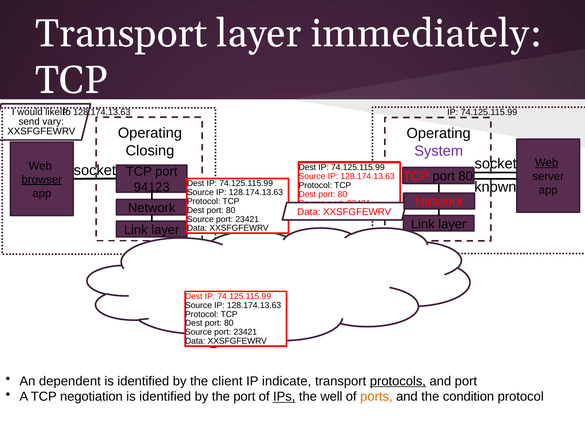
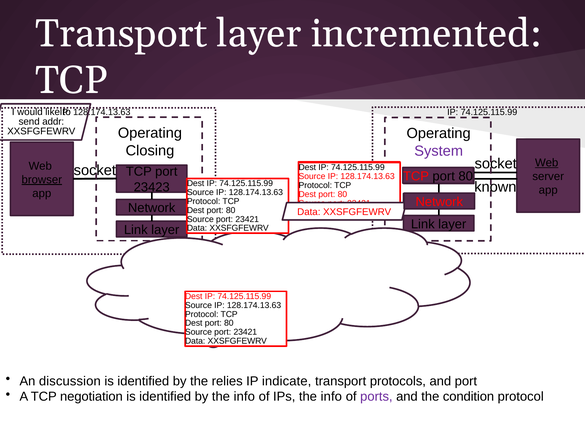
immediately: immediately -> incremented (426, 33)
vary: vary -> addr (53, 122)
94123: 94123 -> 23423 (152, 187)
dependent: dependent -> discussion (70, 381)
client: client -> relies (227, 381)
protocols underline: present -> none (398, 381)
by the port: port -> info (244, 396)
IPs underline: present -> none (284, 396)
well: well -> info (331, 396)
ports colour: orange -> purple (376, 396)
